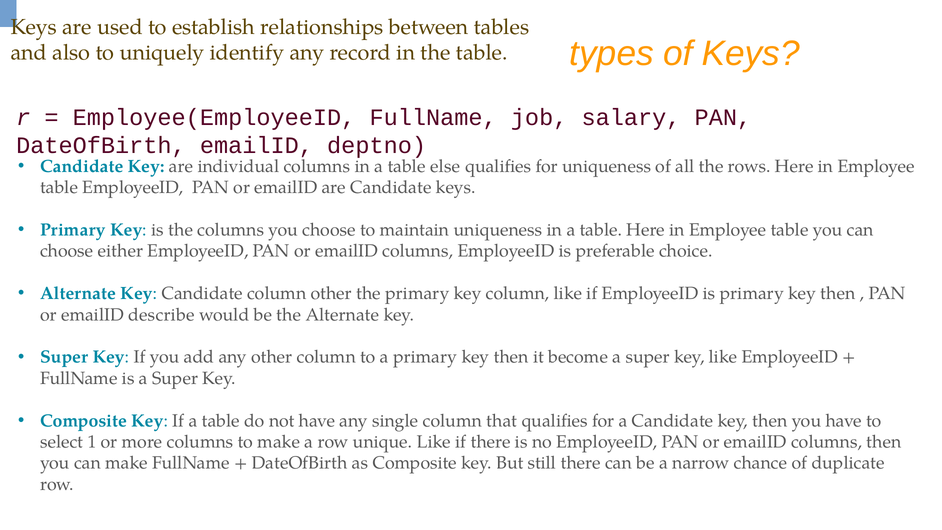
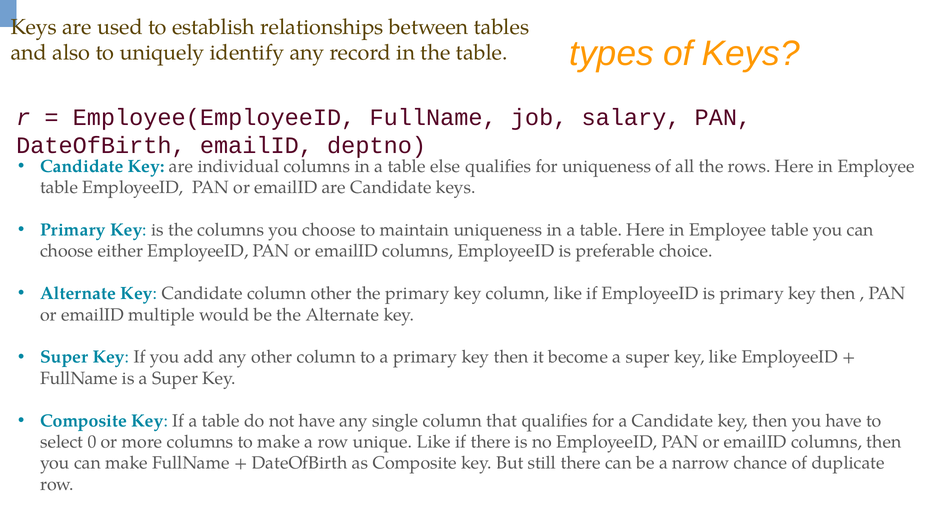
describe: describe -> multiple (161, 315)
1: 1 -> 0 (92, 442)
